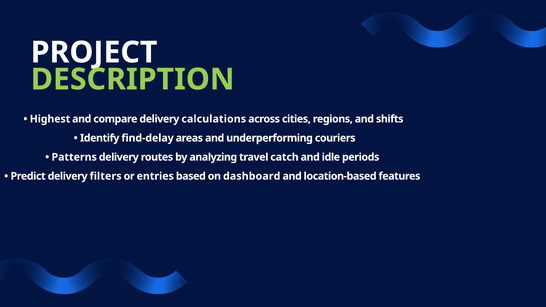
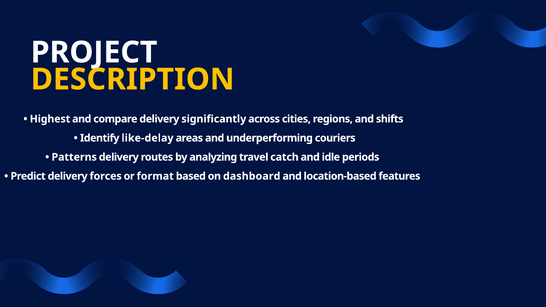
DESCRIPTION colour: light green -> yellow (133, 79)
calculations: calculations -> significantly (214, 119)
find-delay: find-delay -> like-delay (147, 138)
filters: filters -> forces (106, 176)
entries: entries -> format (155, 176)
